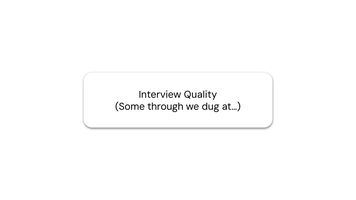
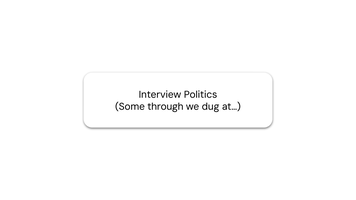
Quality: Quality -> Politics (201, 95)
